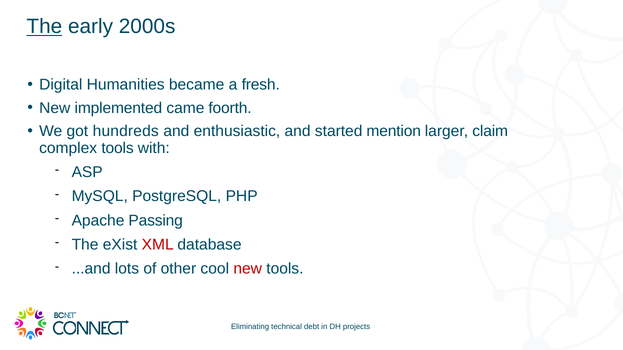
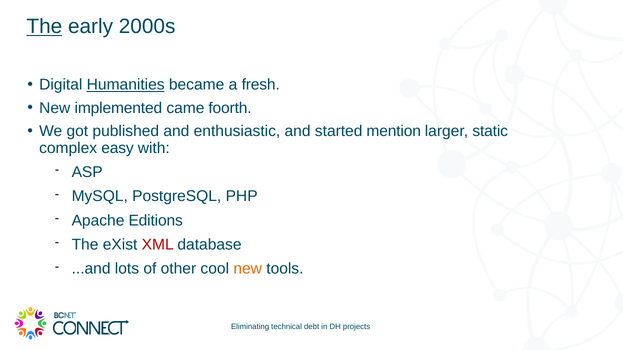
Humanities underline: none -> present (126, 85)
hundreds: hundreds -> published (126, 131)
claim: claim -> static (490, 131)
complex tools: tools -> easy (118, 148)
Passing: Passing -> Editions (156, 221)
new colour: red -> orange (248, 269)
